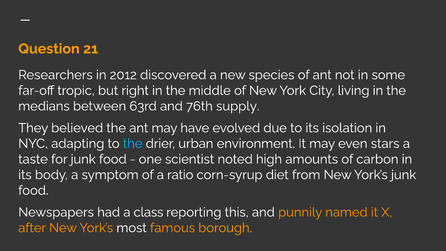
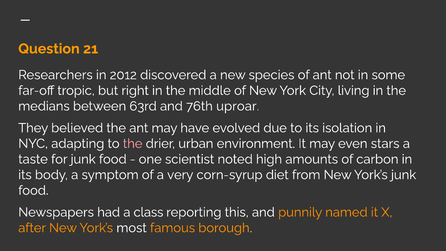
supply: supply -> uproar (238, 106)
the colour: light blue -> pink (133, 144)
ratio: ratio -> very (180, 175)
